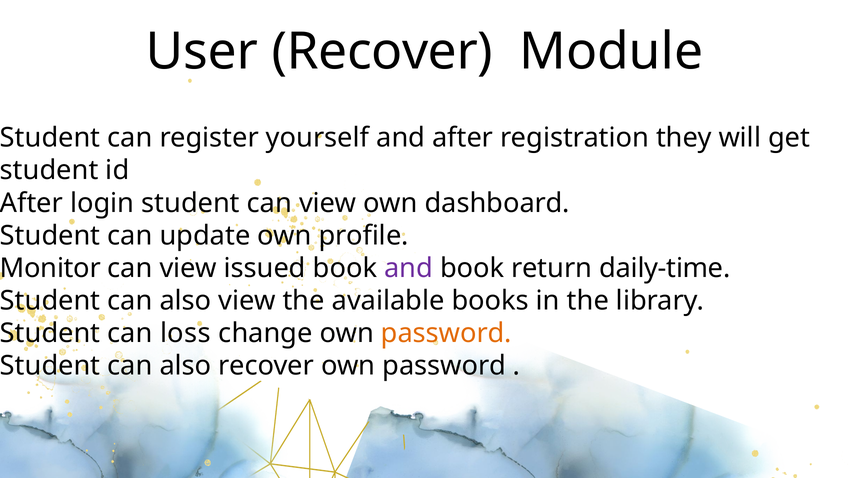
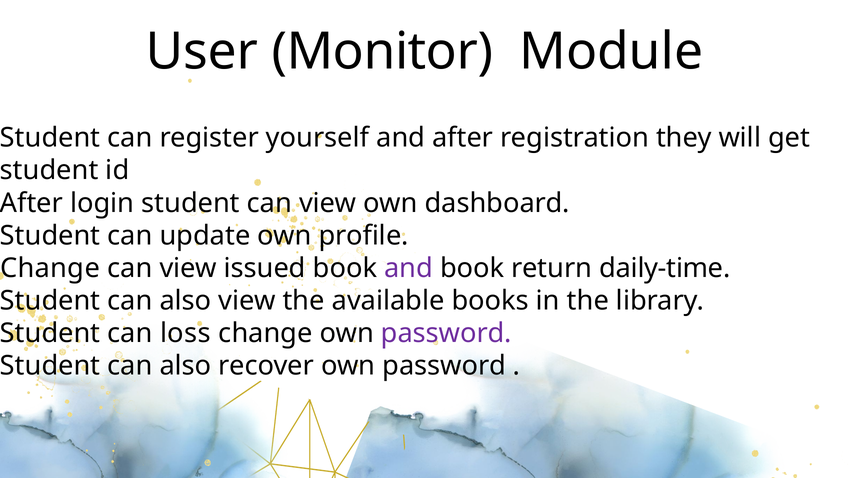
User Recover: Recover -> Monitor (382, 52)
Monitor: Monitor -> Change (50, 268)
password colour: orange -> purple (446, 333)
